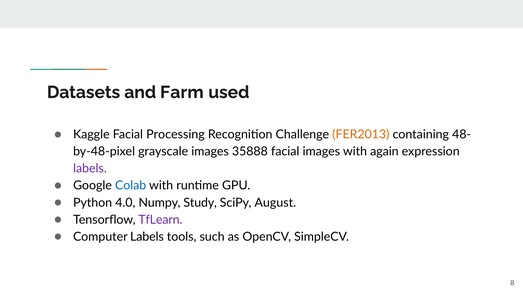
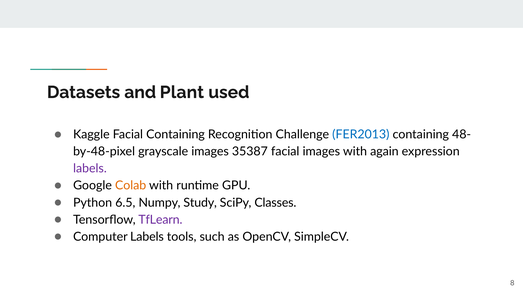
Farm: Farm -> Plant (182, 92)
Facial Processing: Processing -> Containing (175, 135)
FER2013 colour: orange -> blue (361, 135)
35888: 35888 -> 35387 (250, 152)
Colab colour: blue -> orange (131, 186)
4.0: 4.0 -> 6.5 (125, 203)
August: August -> Classes (275, 203)
